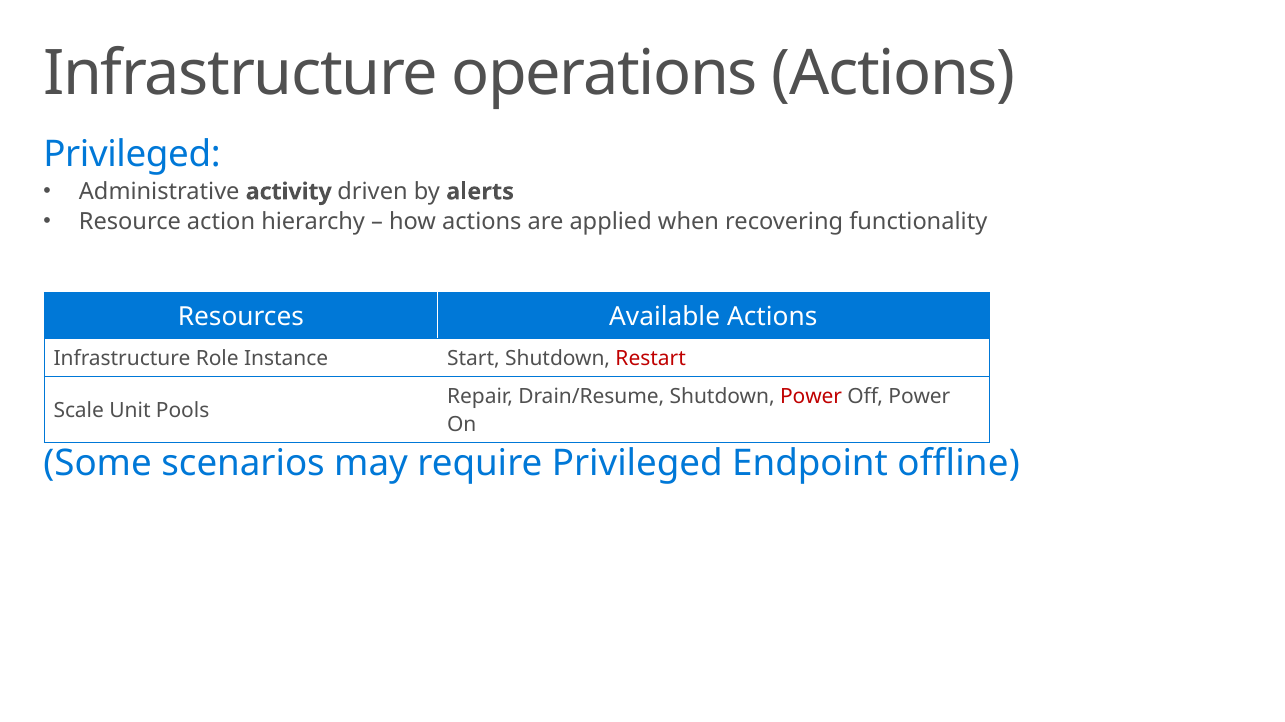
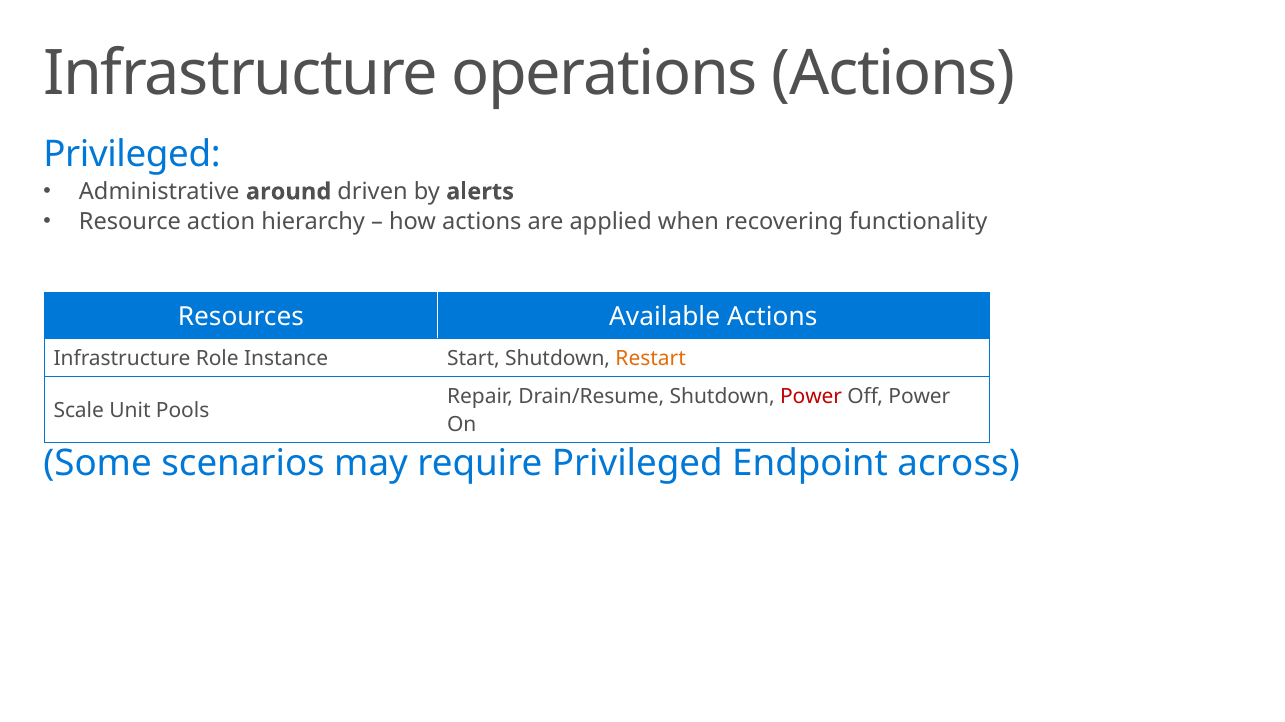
activity: activity -> around (289, 192)
Restart colour: red -> orange (651, 359)
offline: offline -> across (959, 463)
